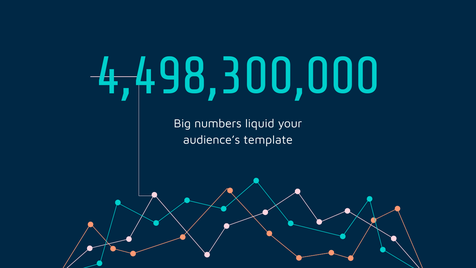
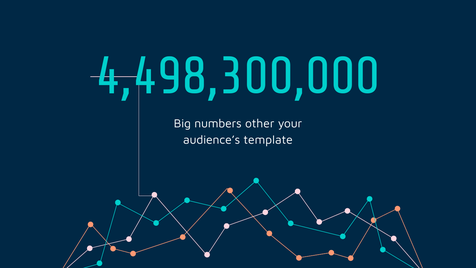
liquid: liquid -> other (260, 124)
